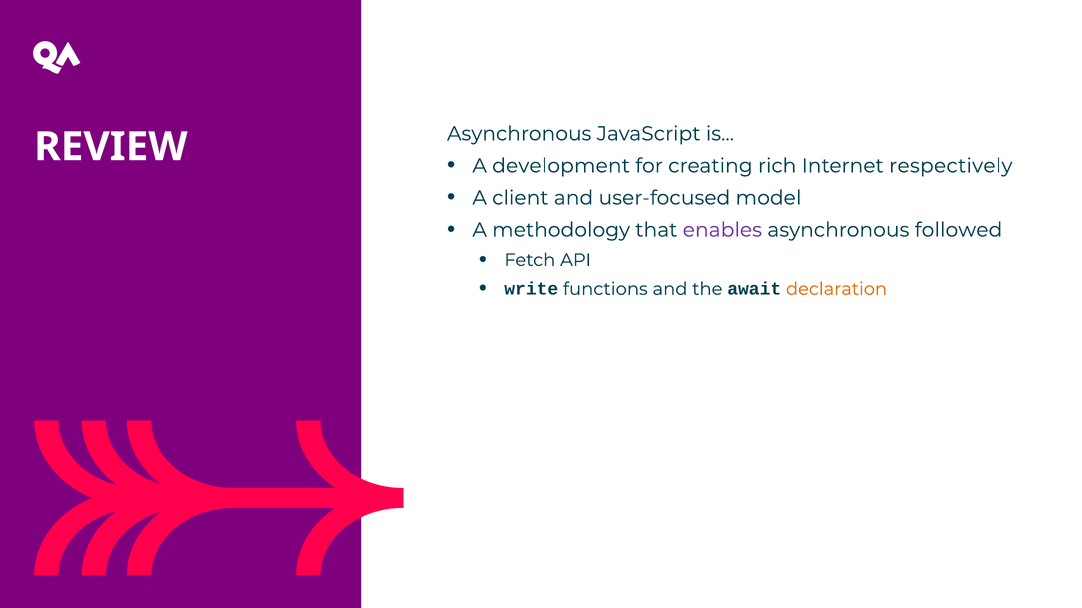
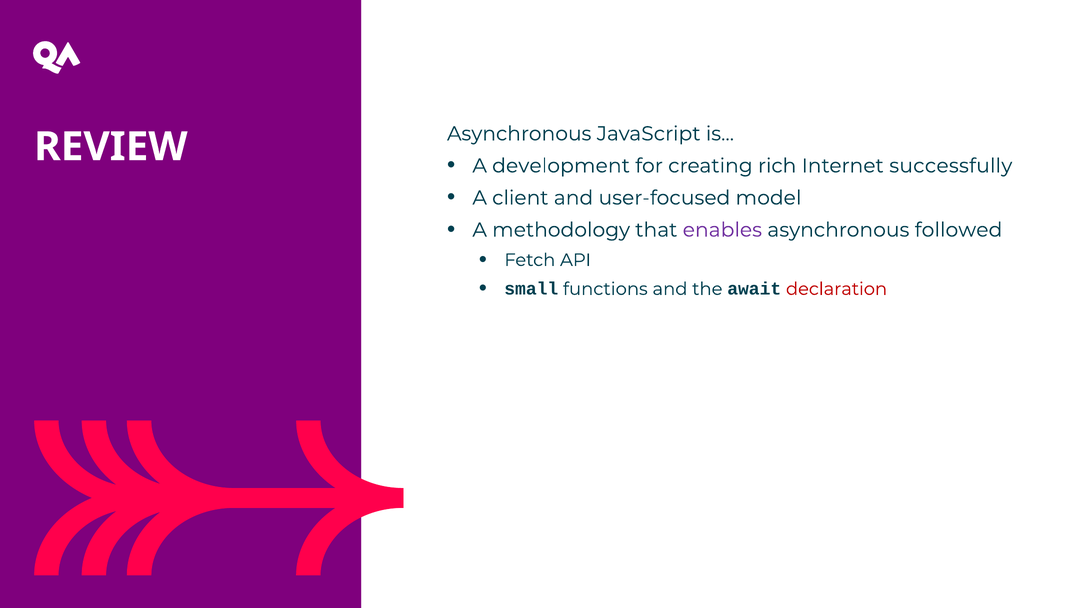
respectively: respectively -> successfully (951, 166)
write: write -> small (531, 289)
declaration colour: orange -> red (837, 289)
